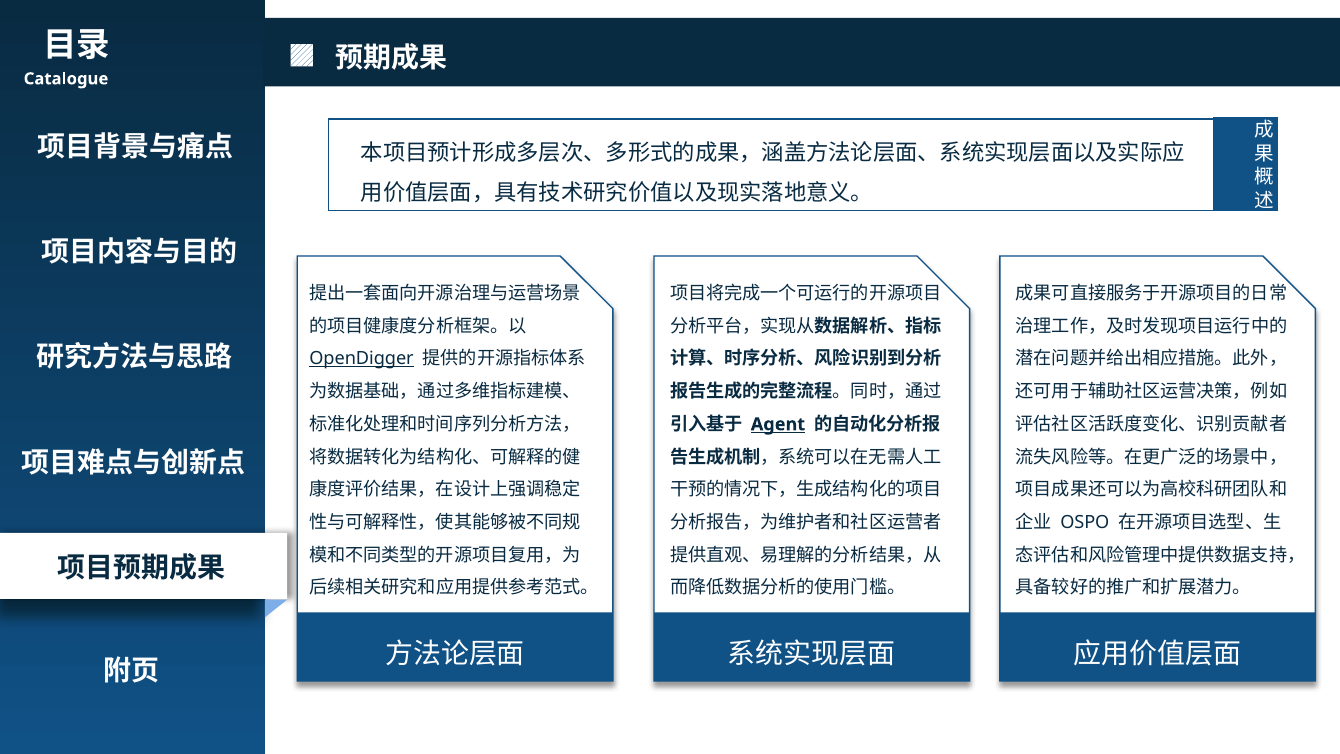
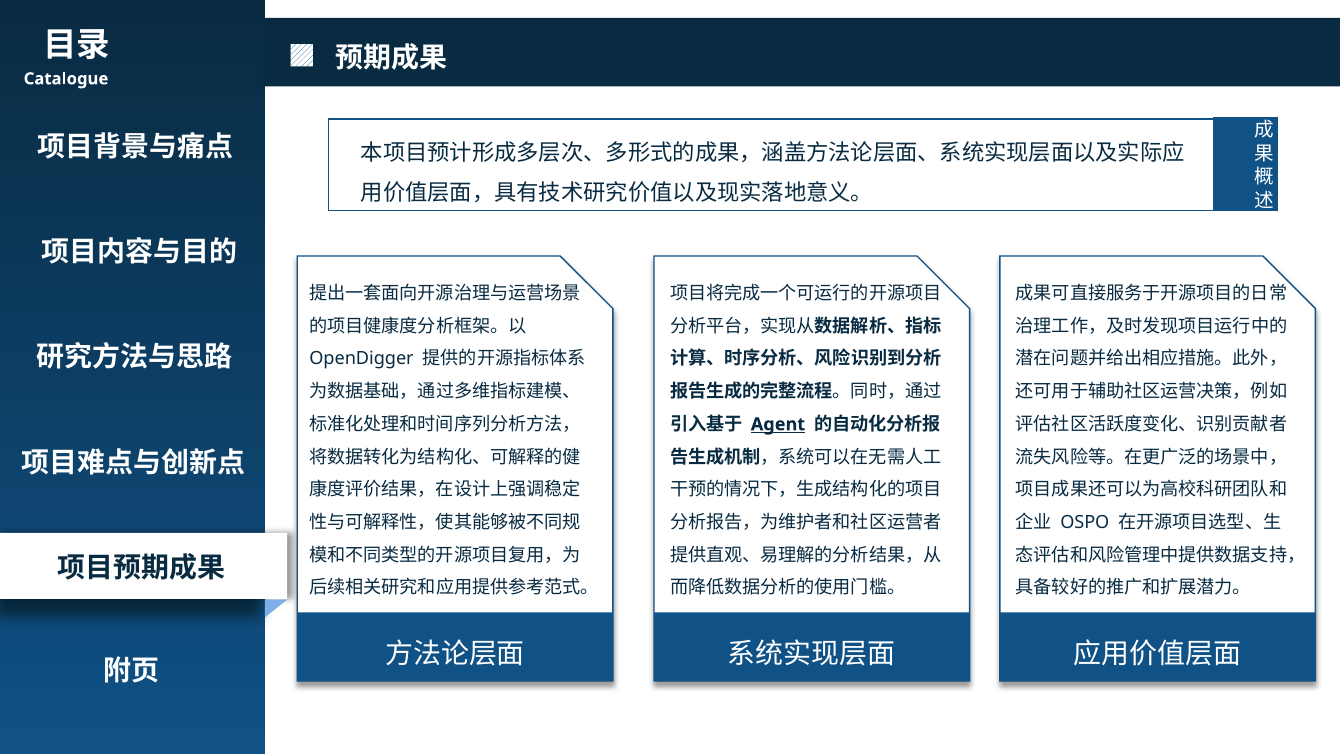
OpenDigger underline: present -> none (362, 359)
